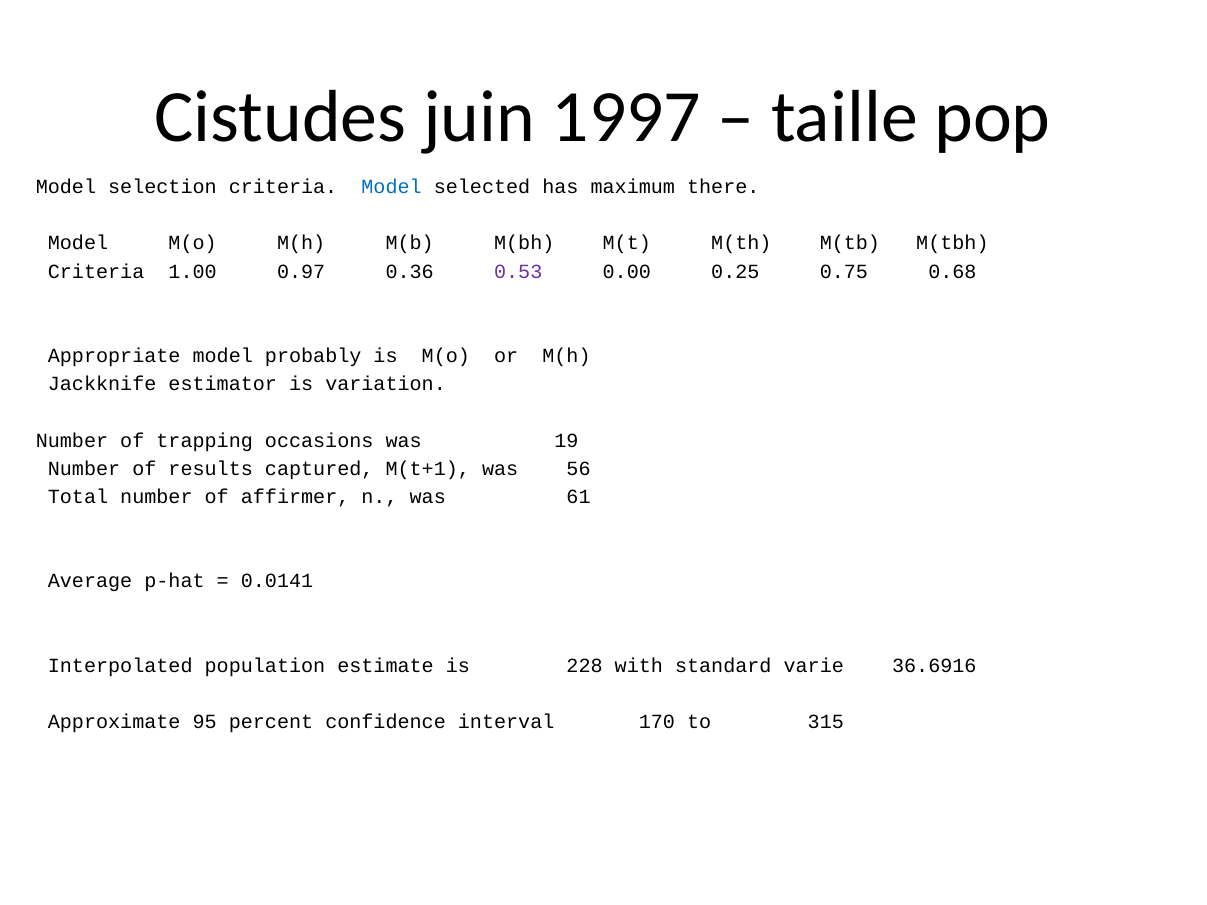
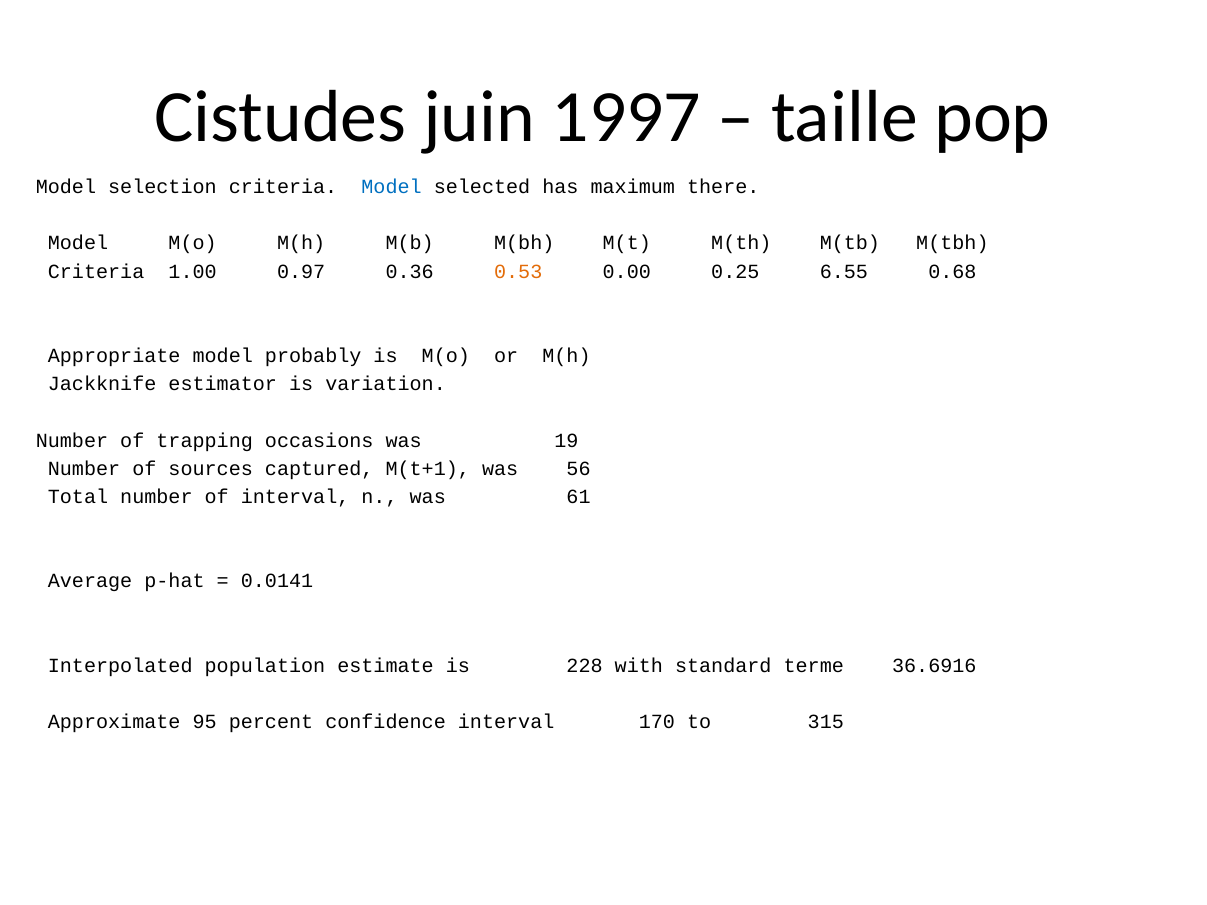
0.53 colour: purple -> orange (518, 271)
0.75: 0.75 -> 6.55 (844, 271)
results: results -> sources (211, 469)
of affirmer: affirmer -> interval (295, 497)
varie: varie -> terme (814, 666)
